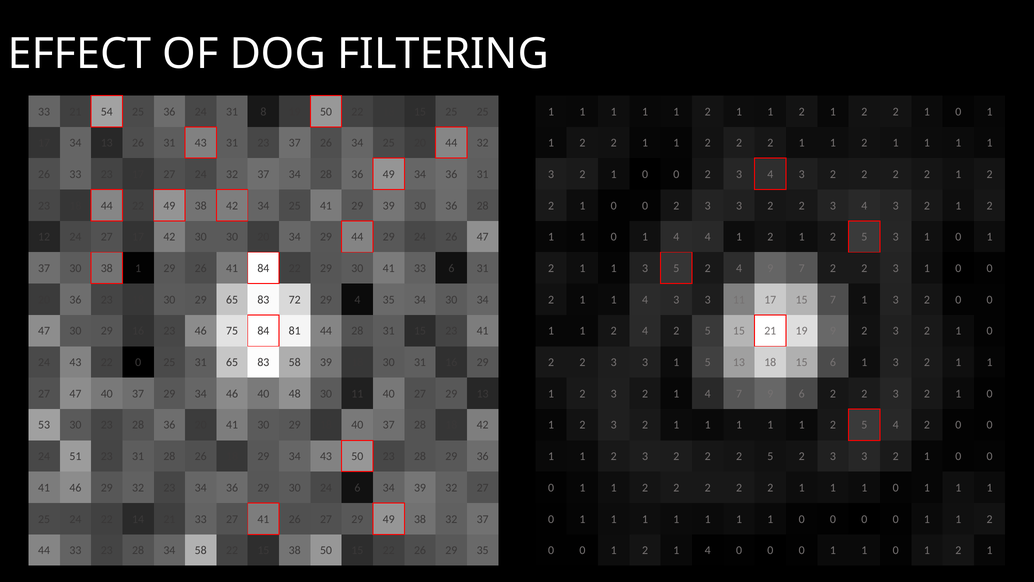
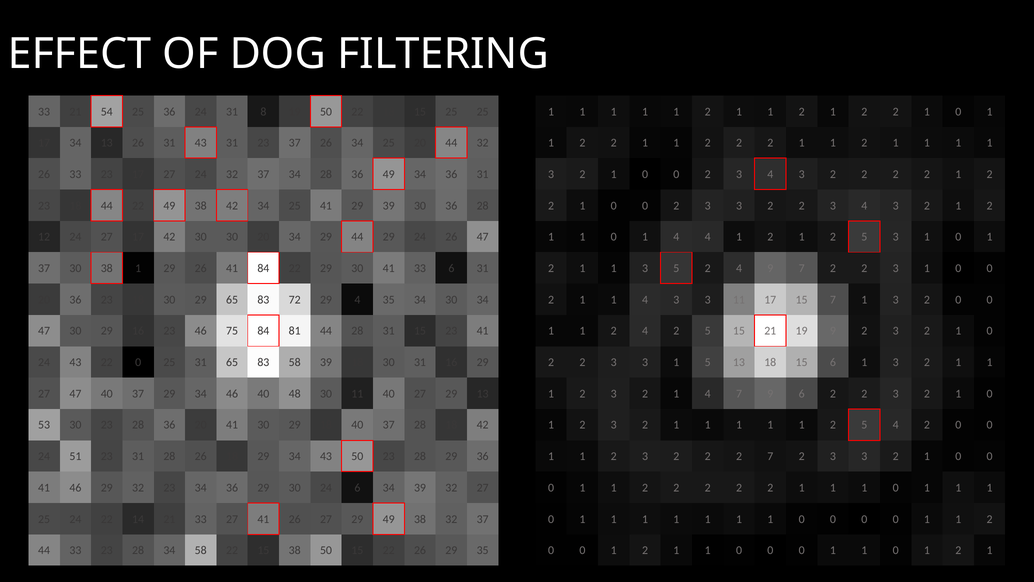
2 2 5: 5 -> 7 (770, 456)
4: 4 -> 1 (708, 550)
